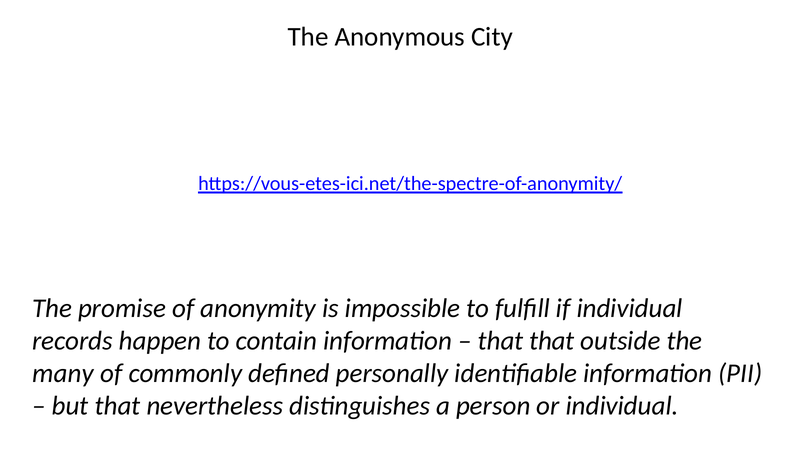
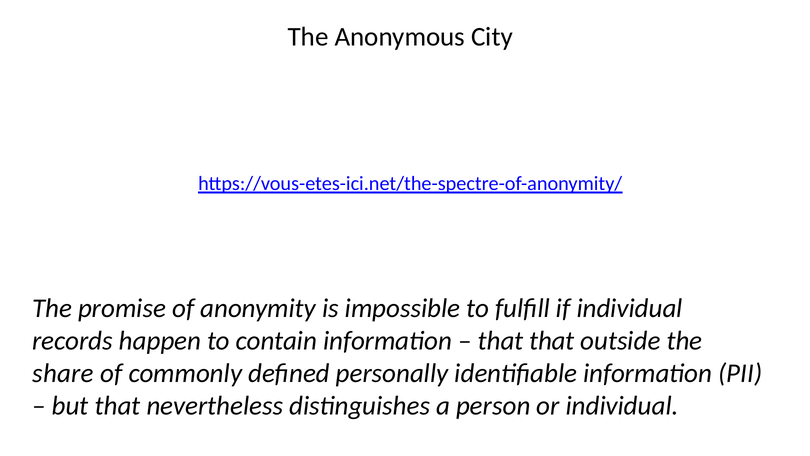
many: many -> share (63, 373)
